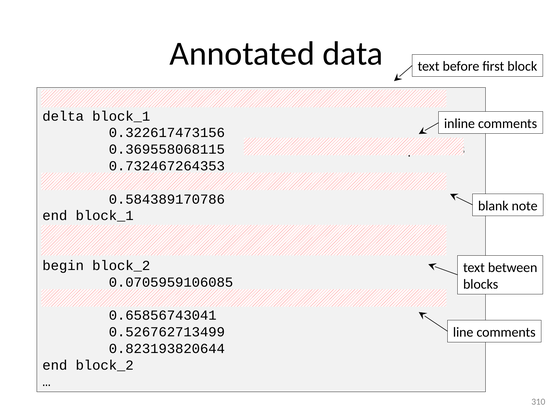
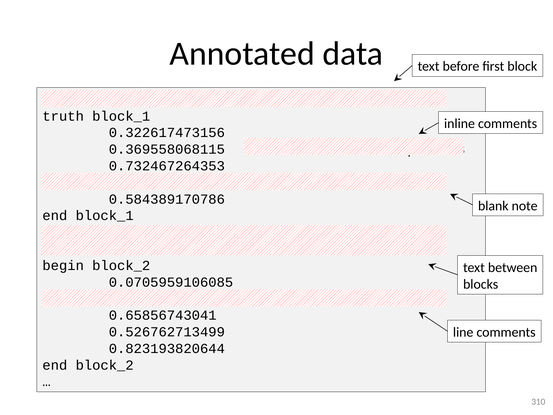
delta: delta -> truth (63, 116)
